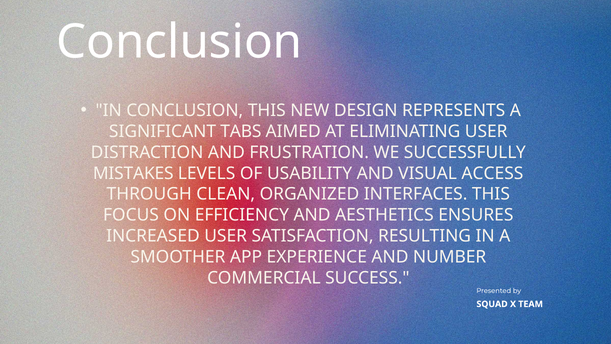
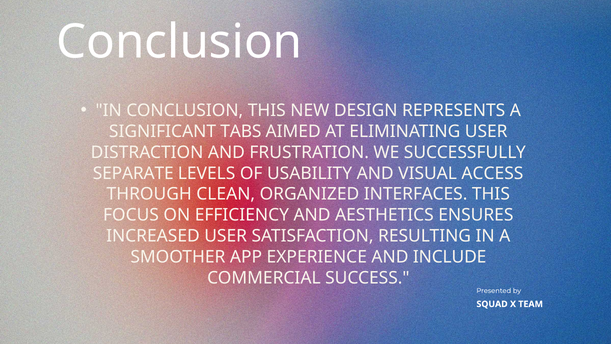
MISTAKES: MISTAKES -> SEPARATE (133, 173)
NUMBER: NUMBER -> INCLUDE (450, 257)
